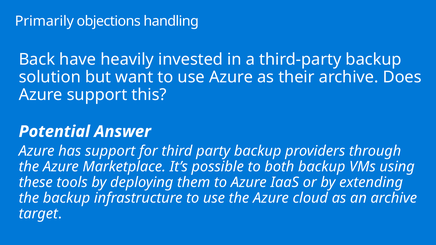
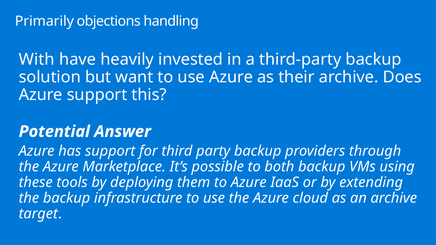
Back: Back -> With (37, 59)
